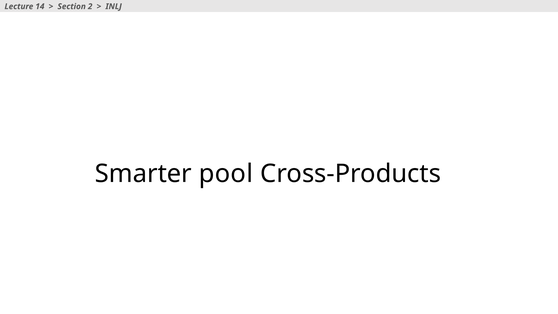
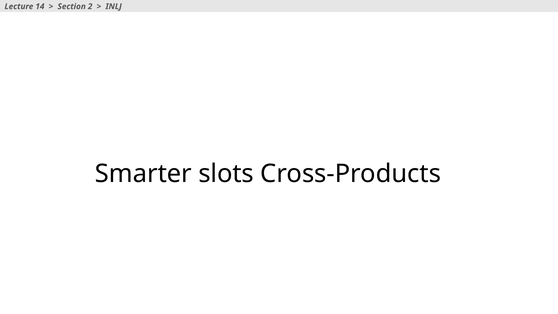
pool: pool -> slots (226, 174)
